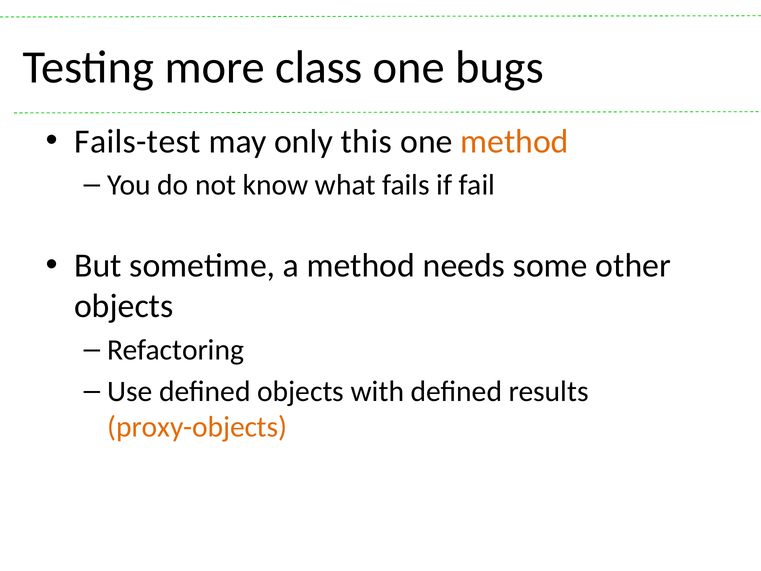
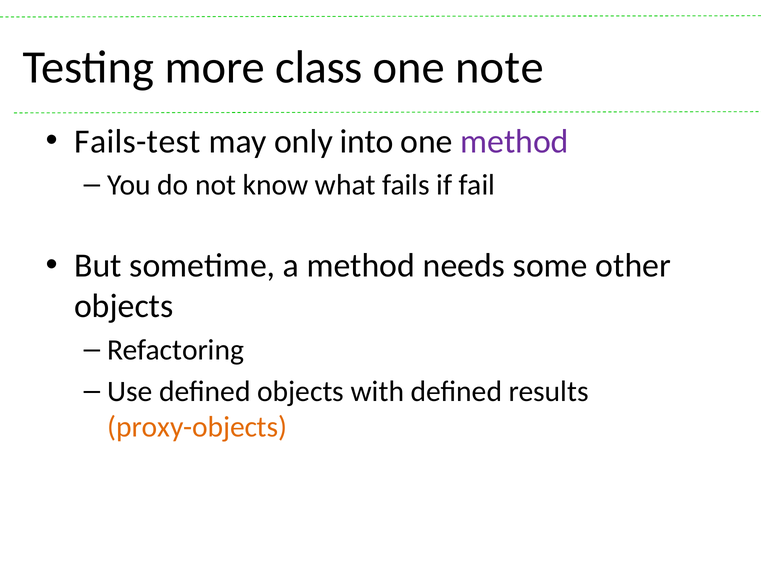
bugs: bugs -> note (499, 67)
this: this -> into (367, 141)
method colour: orange -> purple (515, 141)
